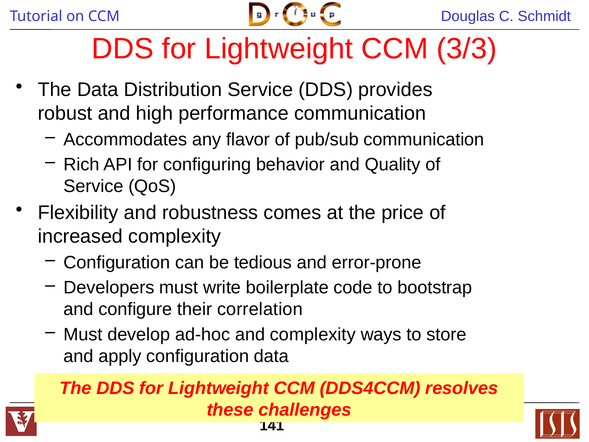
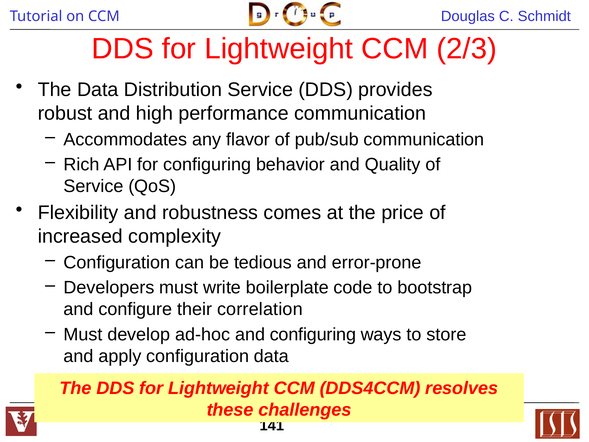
3/3: 3/3 -> 2/3 (467, 49)
and complexity: complexity -> configuring (313, 334)
